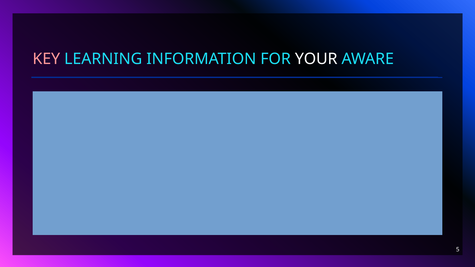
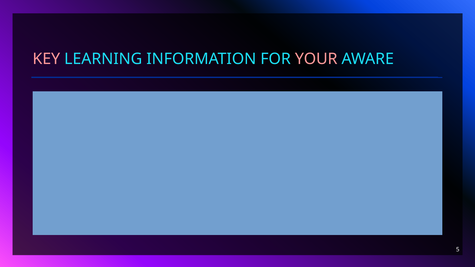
YOUR colour: white -> pink (316, 59)
